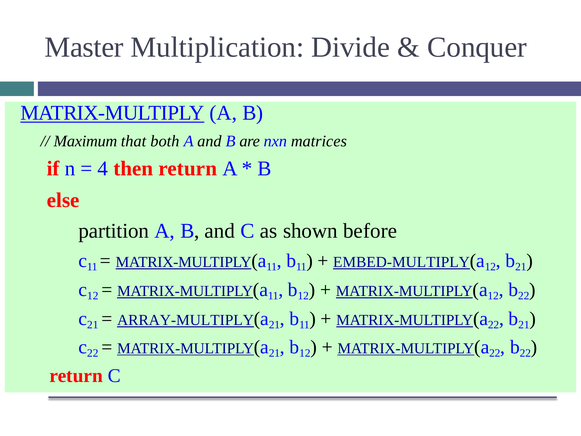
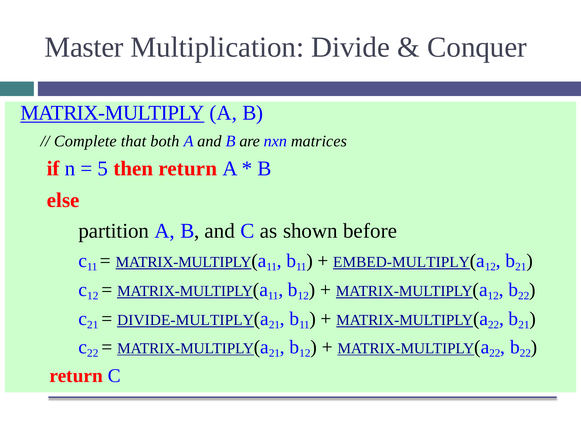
Maximum: Maximum -> Complete (85, 141)
4: 4 -> 5 (103, 169)
ARRAY-MULTIPLY: ARRAY-MULTIPLY -> DIVIDE-MULTIPLY (185, 320)
